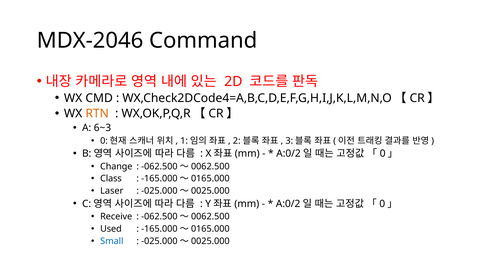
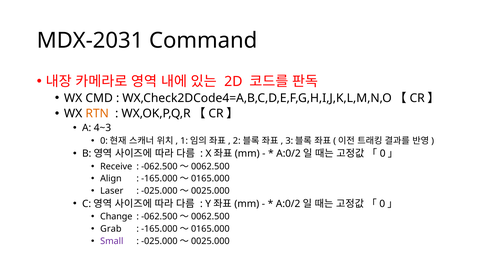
MDX-2046: MDX-2046 -> MDX-2031 (90, 41)
6~3: 6~3 -> 4~3 (102, 128)
Change: Change -> Receive (116, 167)
Class: Class -> Align (111, 179)
Receive: Receive -> Change (116, 217)
Used: Used -> Grab (111, 229)
Small colour: blue -> purple (112, 242)
